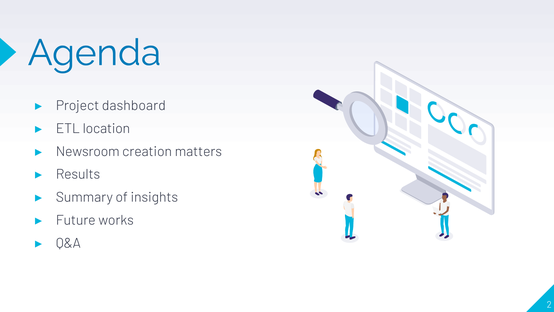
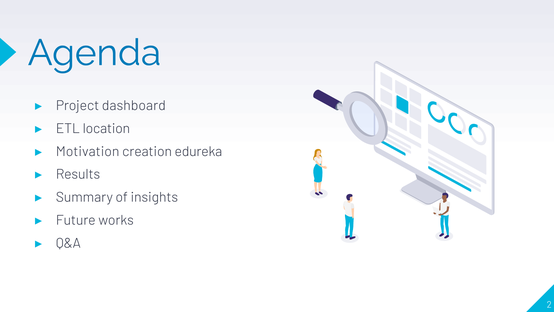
Newsroom: Newsroom -> Motivation (88, 151)
matters: matters -> edureka (198, 151)
